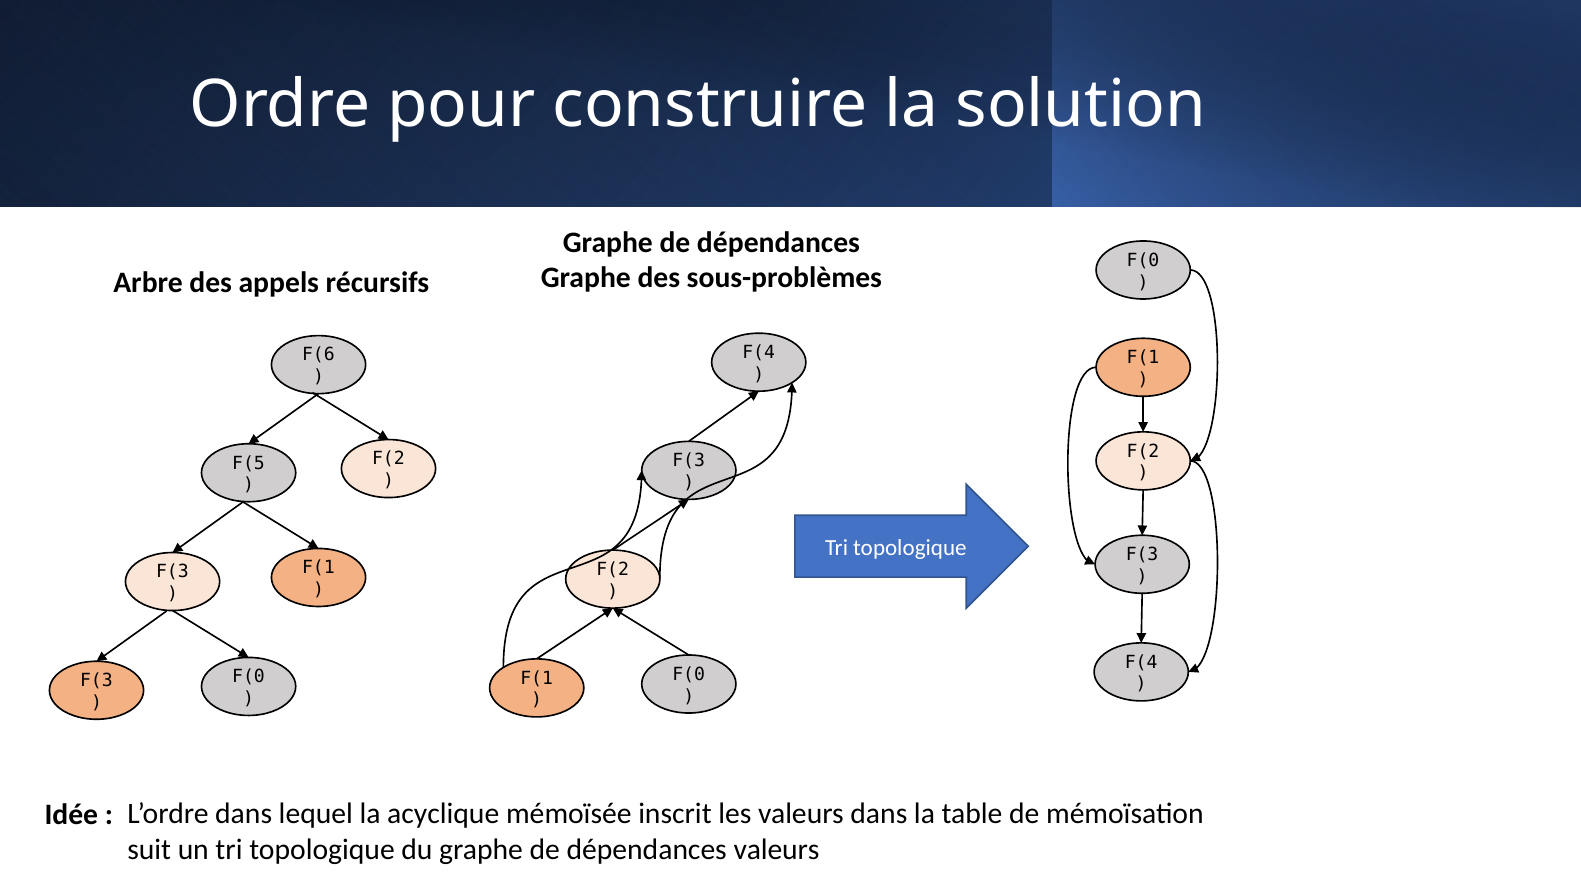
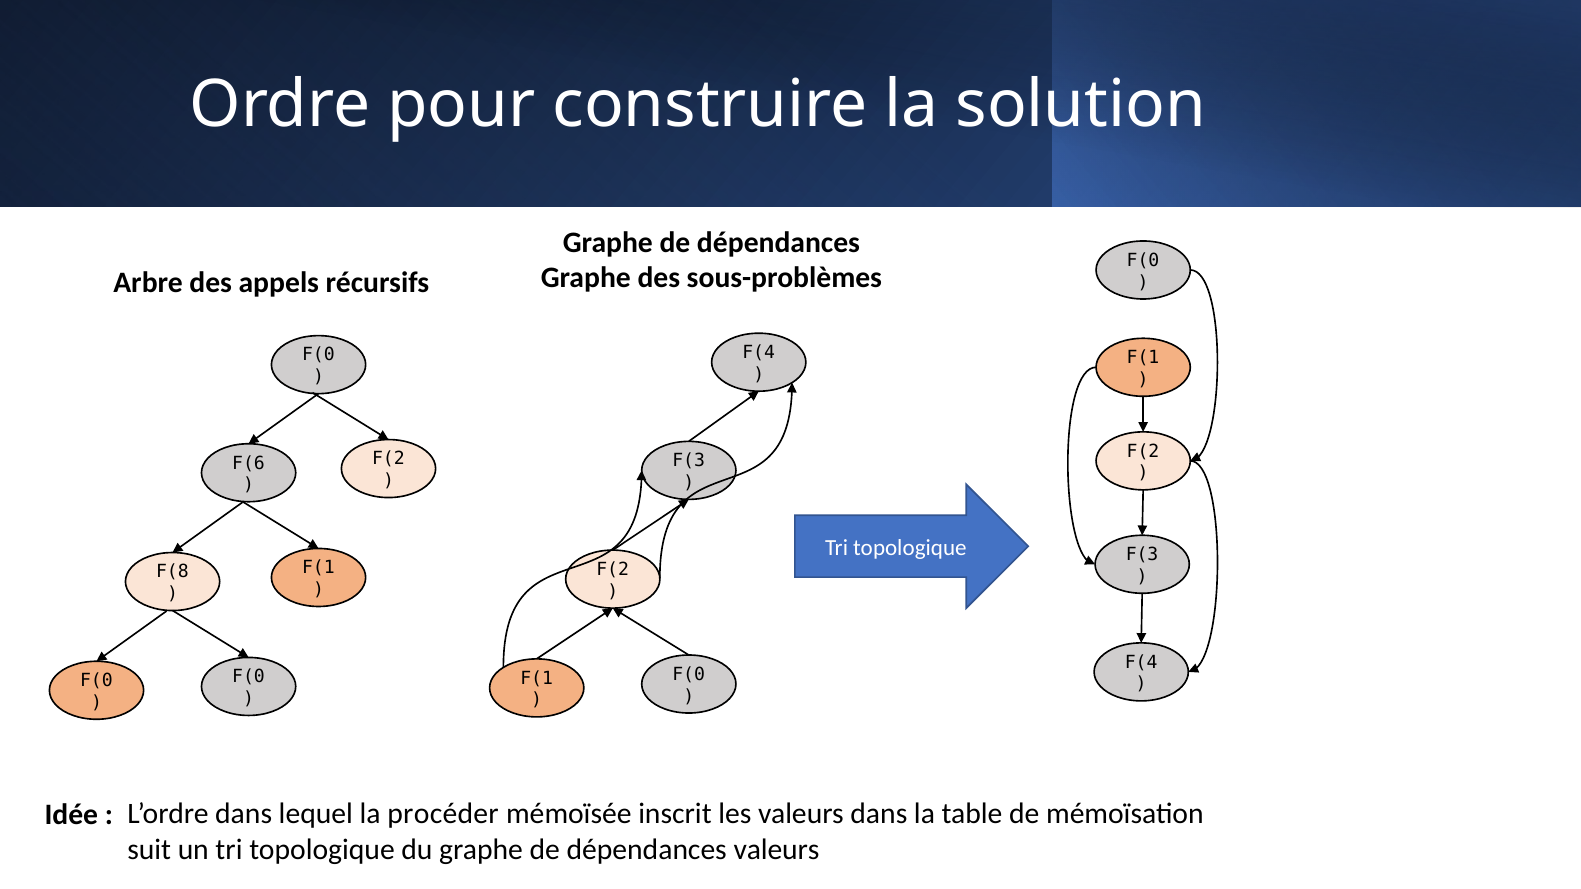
F(6: F(6 -> F(0 (318, 355)
F(5: F(5 -> F(6 (248, 463)
F(3: F(3 -> F(8 (172, 572)
F(3: F(3 -> F(0 (96, 681)
acyclique: acyclique -> procéder (443, 814)
